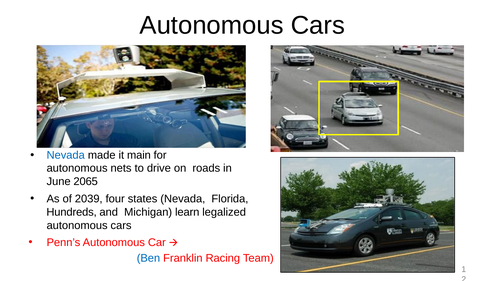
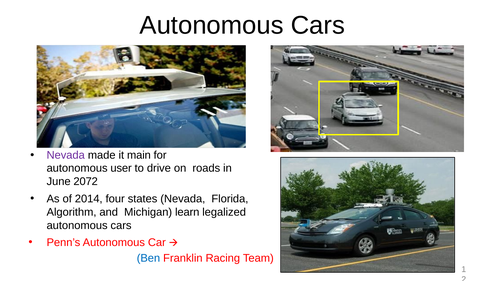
Nevada colour: blue -> purple (66, 155)
nets: nets -> user (121, 168)
2065: 2065 -> 2072 (86, 182)
2039: 2039 -> 2014 (89, 199)
Hundreds: Hundreds -> Algorithm (72, 212)
